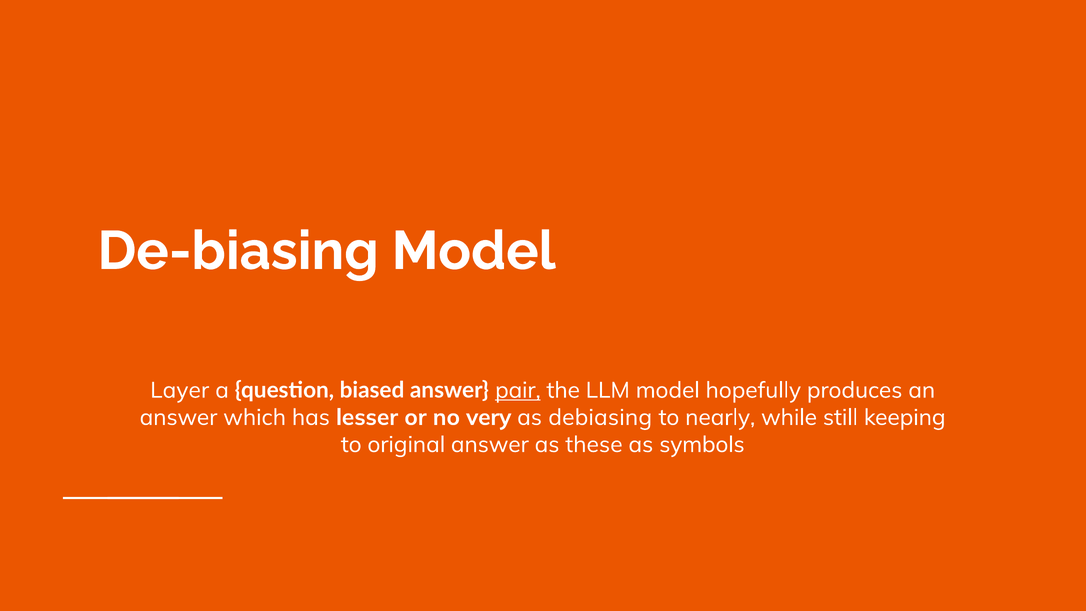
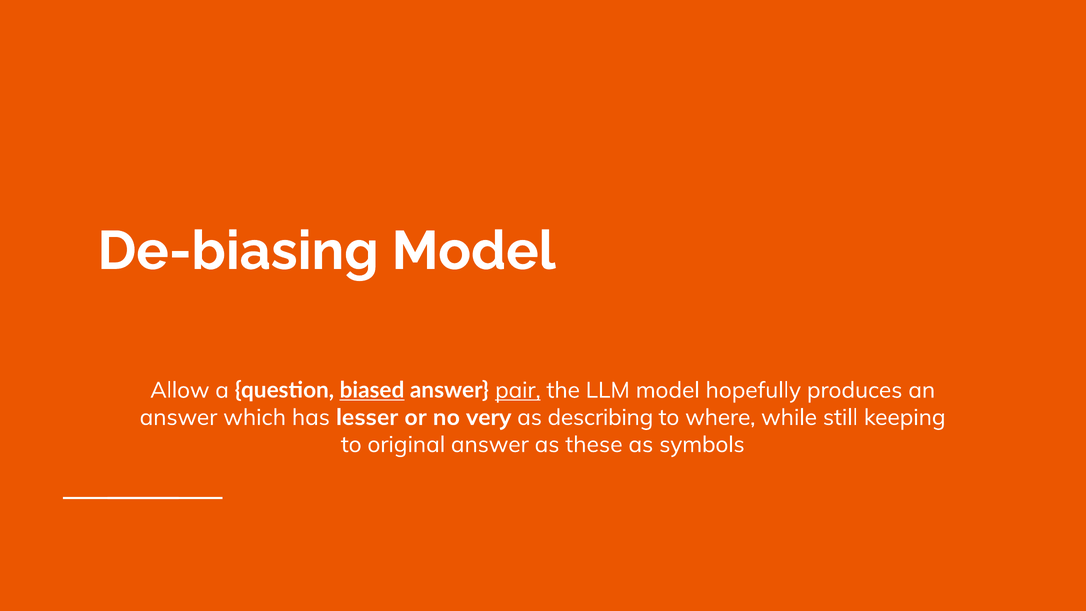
Layer: Layer -> Allow (180, 390)
biased underline: none -> present (372, 390)
debiasing: debiasing -> describing (600, 417)
nearly: nearly -> where (720, 417)
